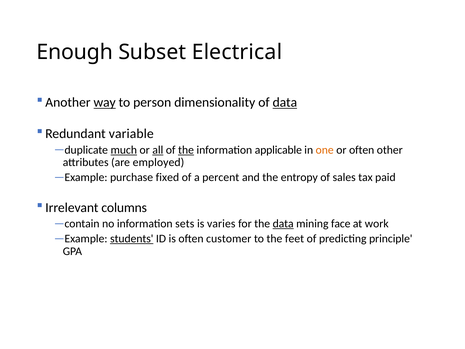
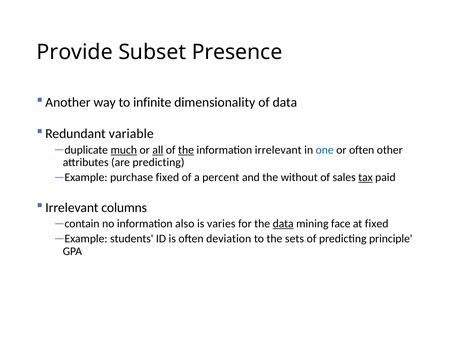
Enough: Enough -> Provide (75, 52)
Electrical: Electrical -> Presence (237, 52)
way underline: present -> none (105, 102)
person: person -> infinite (152, 102)
data underline: present -> none (285, 102)
information applicable: applicable -> irrelevant (278, 150)
one colour: orange -> blue (325, 150)
are employed: employed -> predicting (158, 162)
entropy: entropy -> without (299, 177)
tax underline: none -> present (365, 177)
sets: sets -> also (185, 224)
at work: work -> fixed (377, 224)
students underline: present -> none (132, 239)
customer: customer -> deviation (229, 239)
feet: feet -> sets (294, 239)
